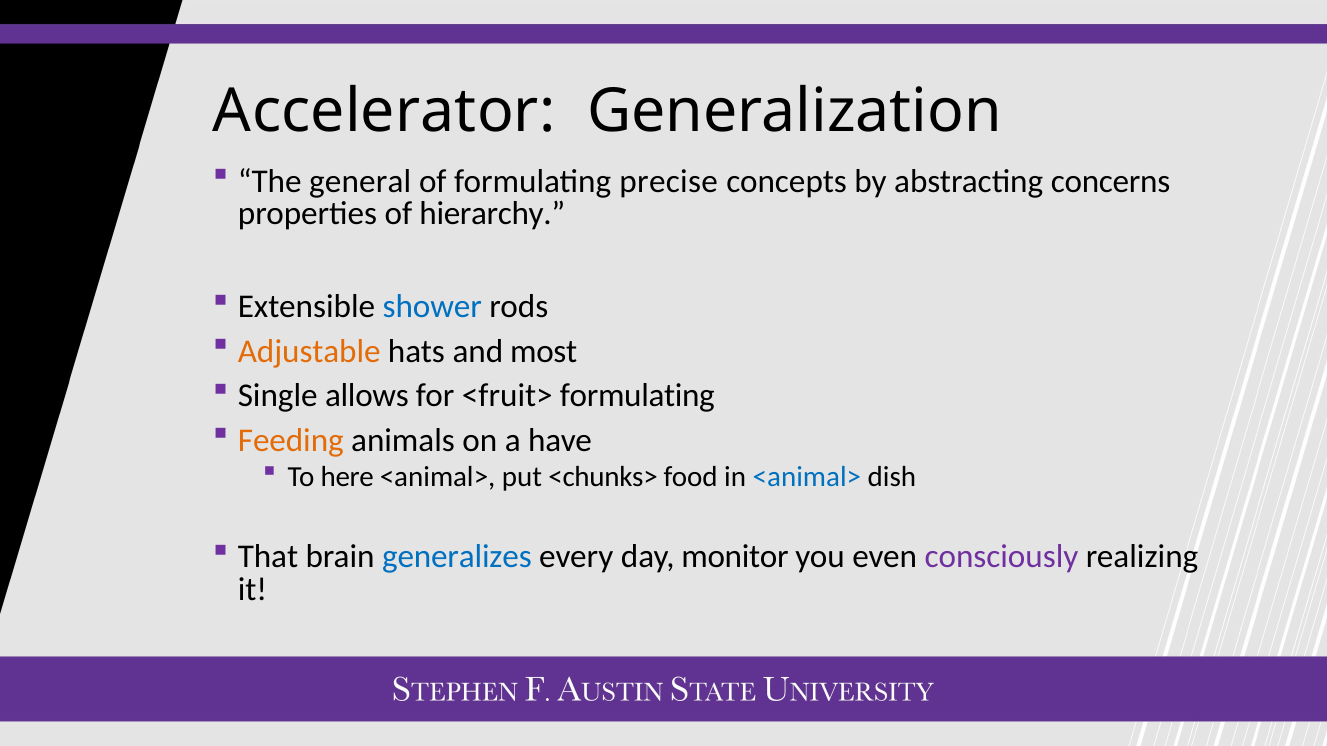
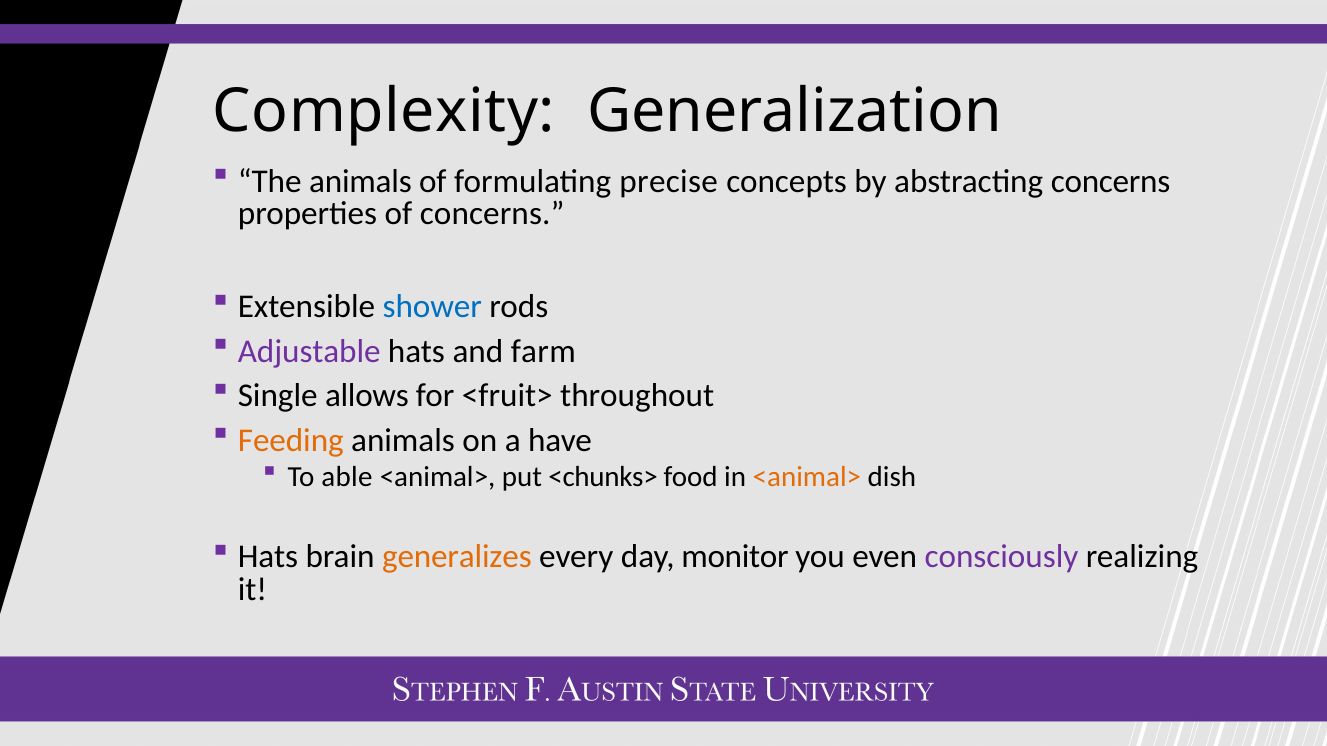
Accelerator: Accelerator -> Complexity (384, 111)
The general: general -> animals (360, 182)
of hierarchy: hierarchy -> concerns (492, 214)
Adjustable colour: orange -> purple (309, 351)
most: most -> farm (543, 351)
<fruit> formulating: formulating -> throughout (637, 396)
here: here -> able (347, 477)
<animal> colour: blue -> orange (807, 477)
That: That -> Hats (268, 557)
generalizes colour: blue -> orange (457, 557)
